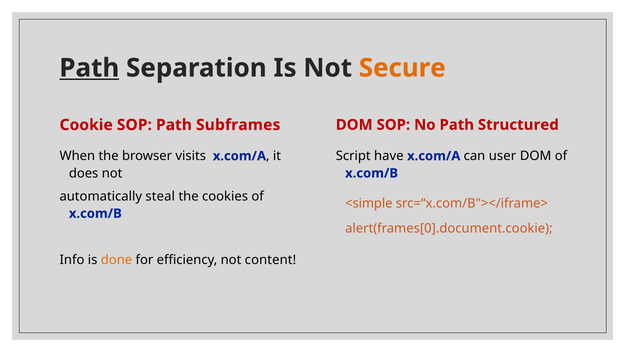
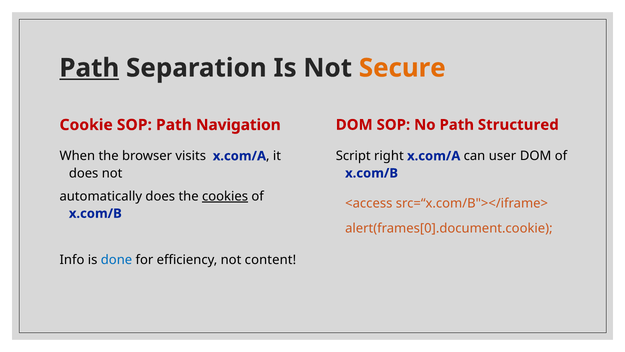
Subframes: Subframes -> Navigation (238, 125)
have: have -> right (389, 156)
automatically steal: steal -> does (160, 196)
cookies underline: none -> present (225, 196)
<simple: <simple -> <access (369, 203)
done colour: orange -> blue (116, 259)
